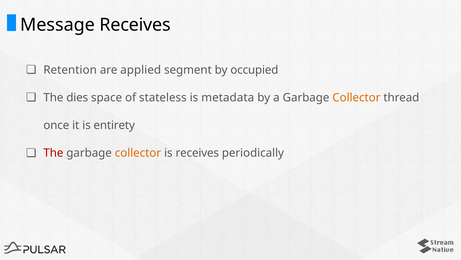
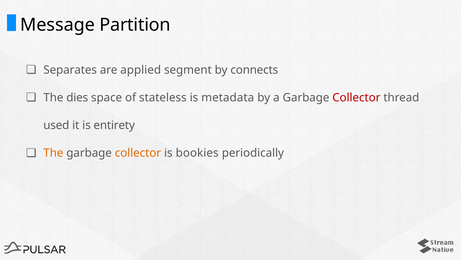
Message Receives: Receives -> Partition (135, 25)
Retention: Retention -> Separates (70, 70)
occupied: occupied -> connects (254, 70)
Collector colour: orange -> red (356, 97)
once: once -> used (56, 125)
The colour: red -> orange (53, 153)
is receives: receives -> bookies (197, 153)
